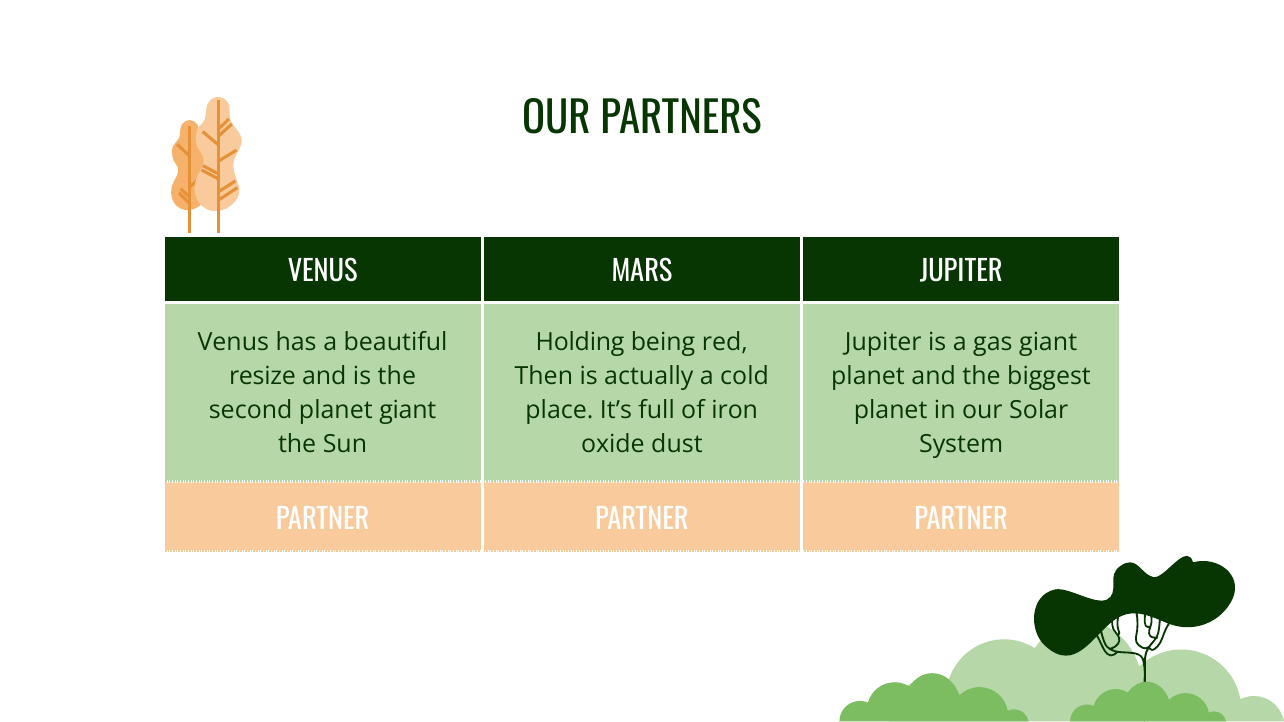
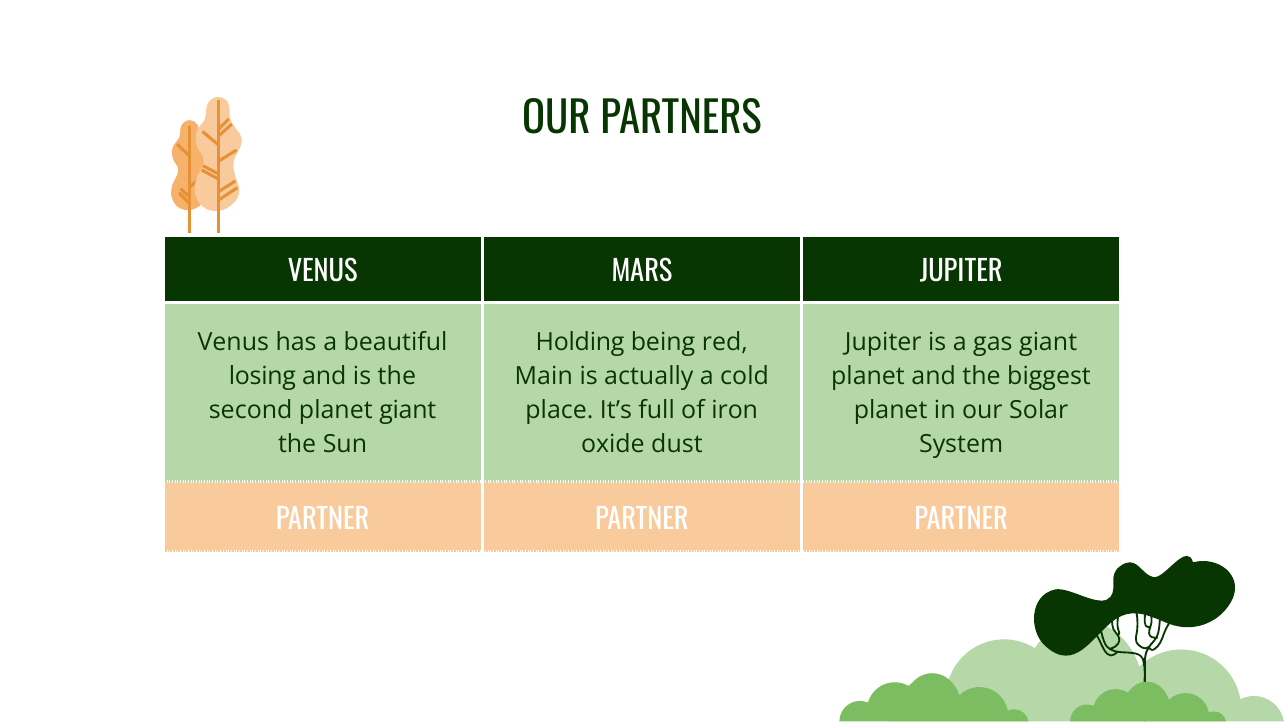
resize: resize -> losing (262, 377)
Then: Then -> Main (544, 377)
